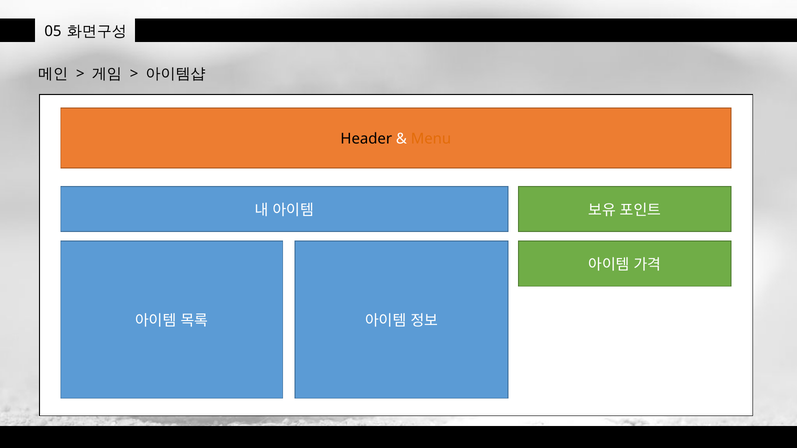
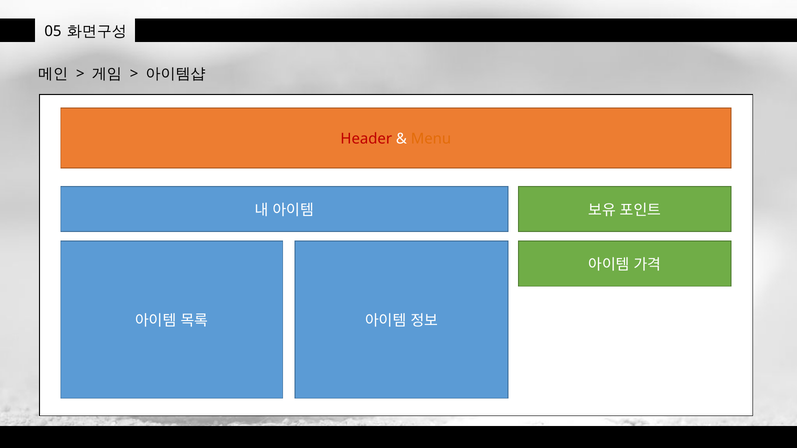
Header colour: black -> red (366, 139)
